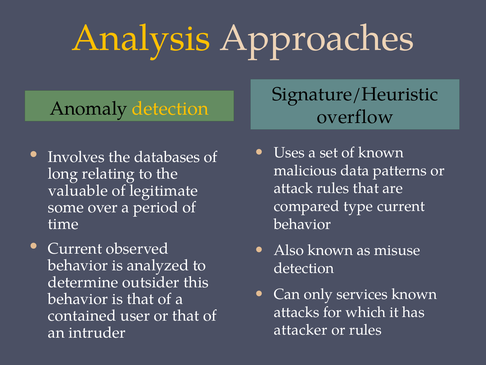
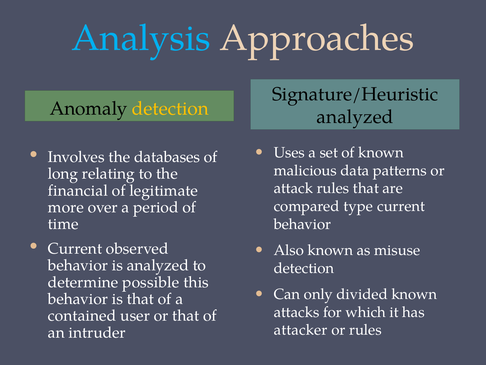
Analysis colour: yellow -> light blue (141, 38)
overflow: overflow -> analyzed (355, 117)
valuable: valuable -> financial (78, 190)
some: some -> more (66, 207)
outsider: outsider -> possible (151, 282)
services: services -> divided (362, 294)
